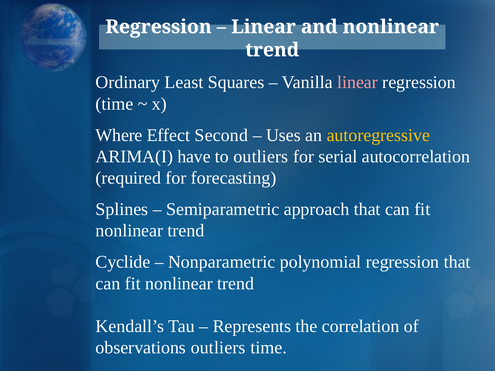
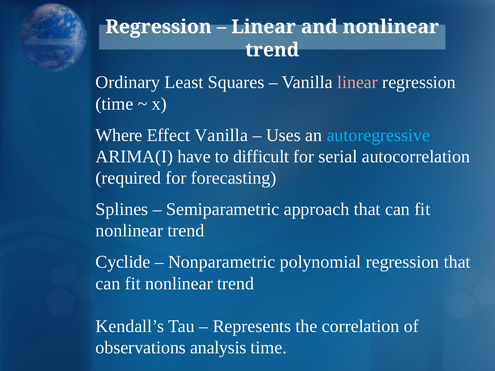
Effect Second: Second -> Vanilla (221, 135)
autoregressive colour: yellow -> light blue (378, 135)
to outliers: outliers -> difficult (261, 157)
observations outliers: outliers -> analysis (218, 348)
